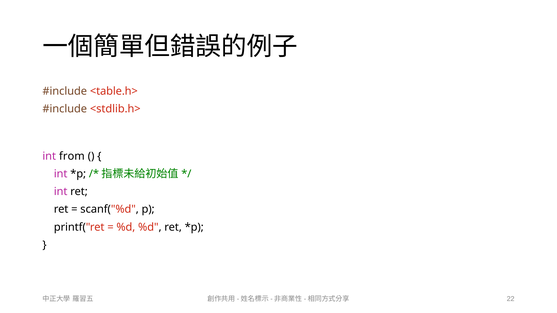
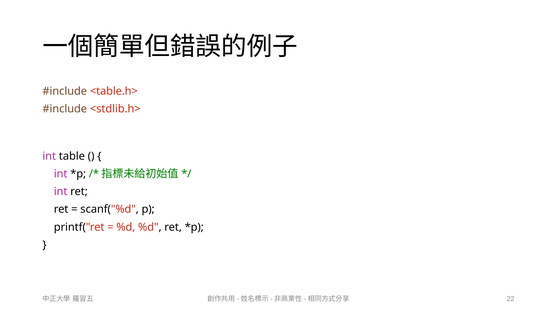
from: from -> table (72, 156)
